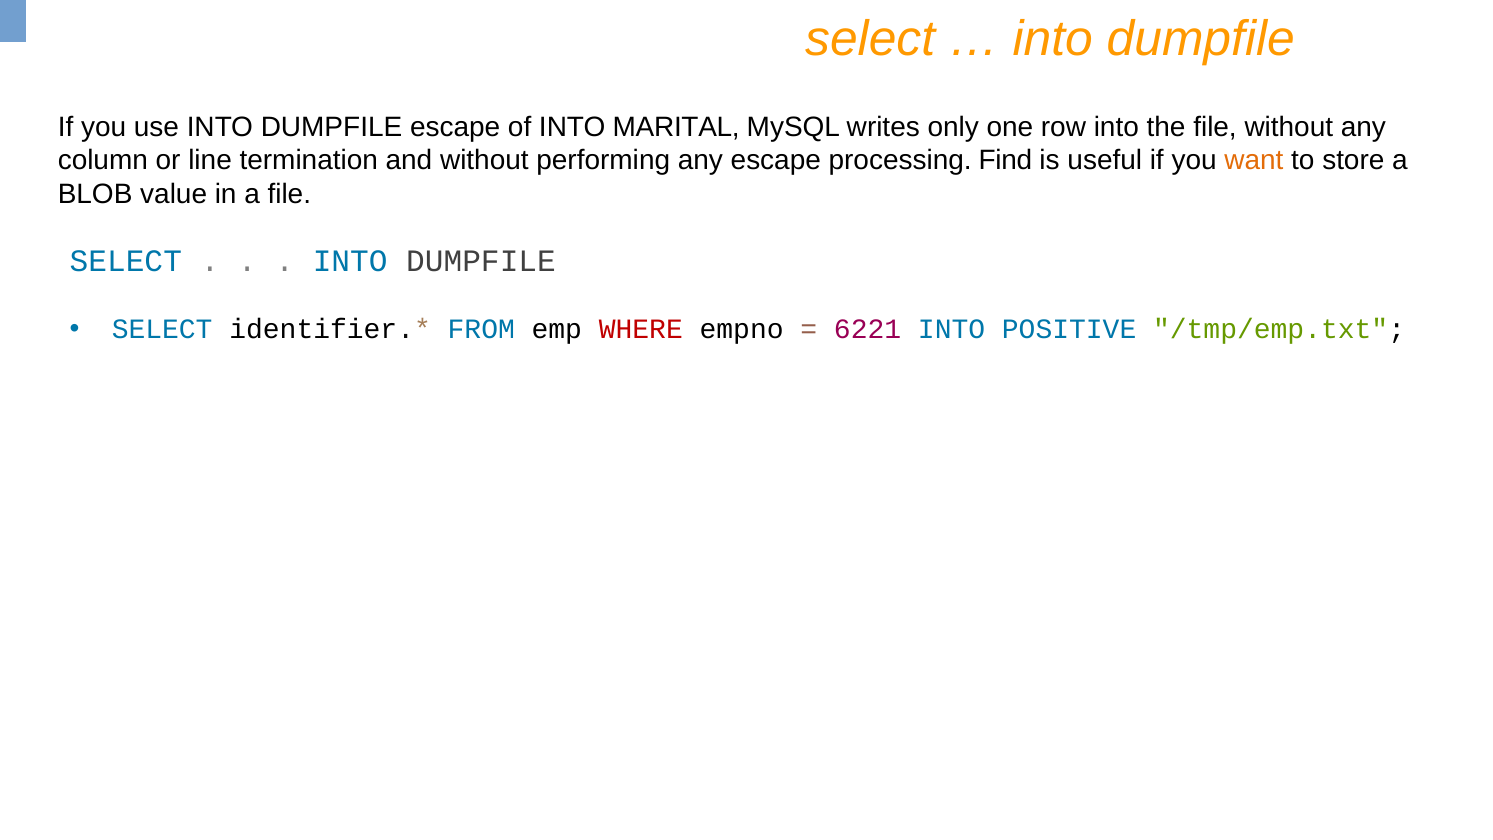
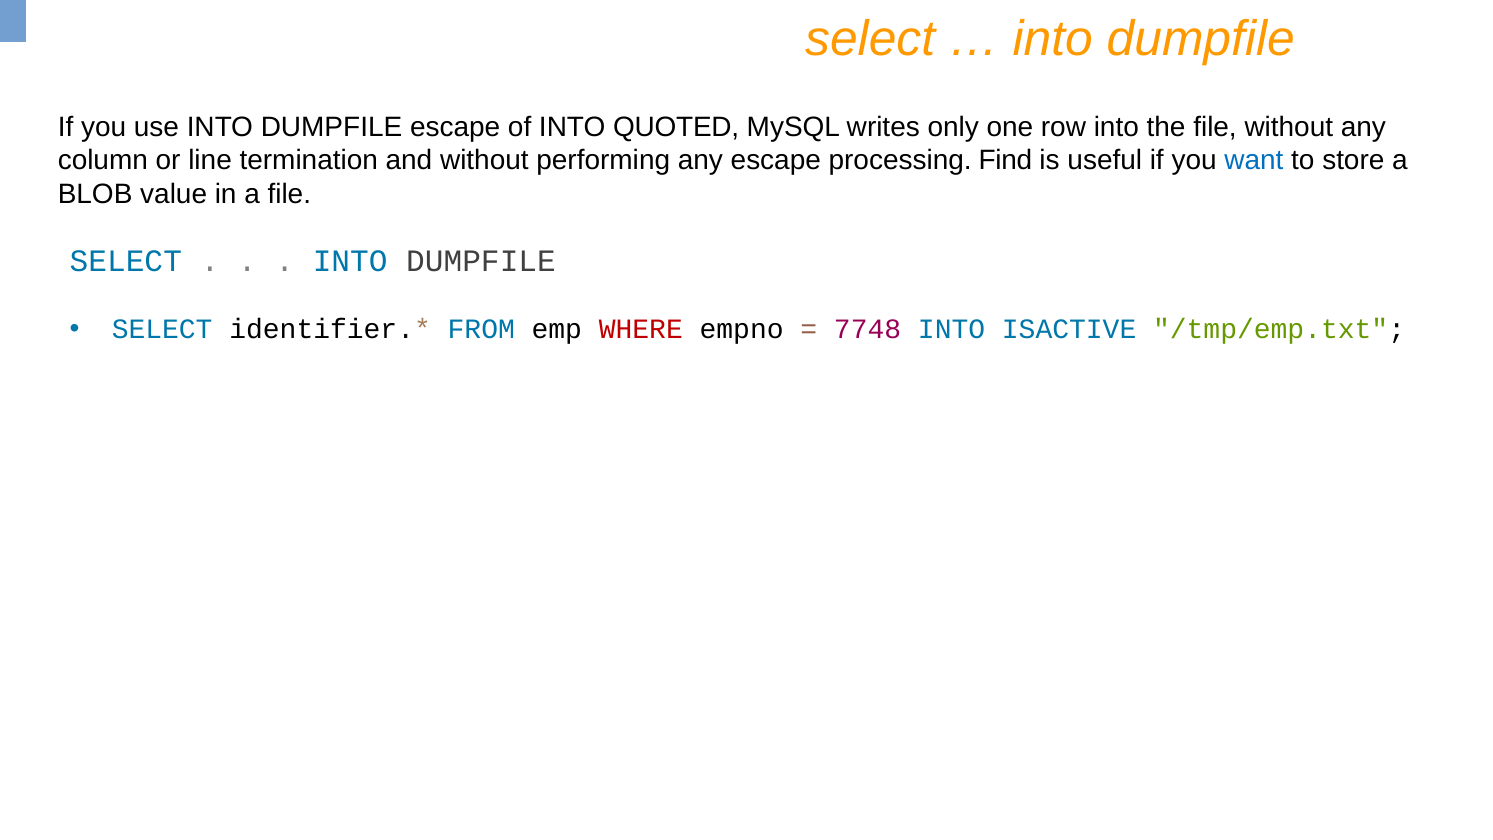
MARITAL: MARITAL -> QUOTED (676, 127)
want colour: orange -> blue (1254, 160)
6221: 6221 -> 7748 (868, 329)
POSITIVE: POSITIVE -> ISACTIVE (1069, 329)
